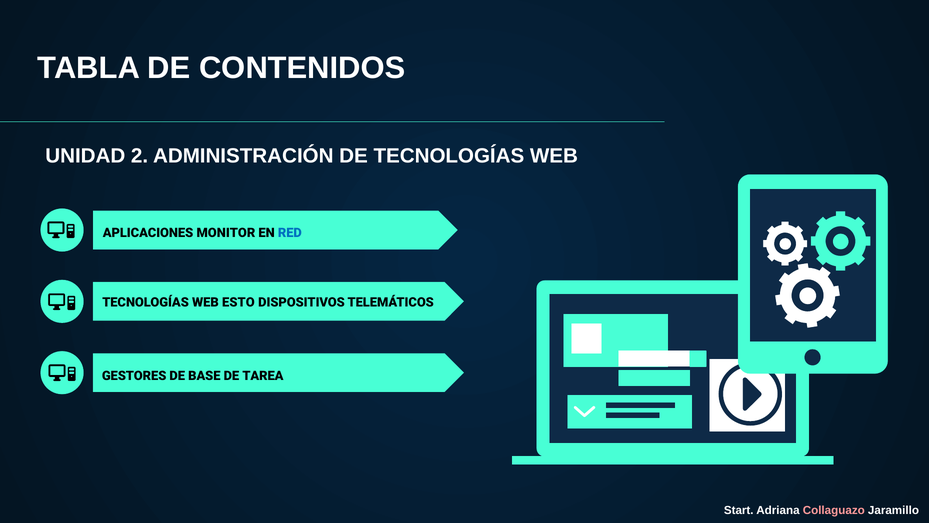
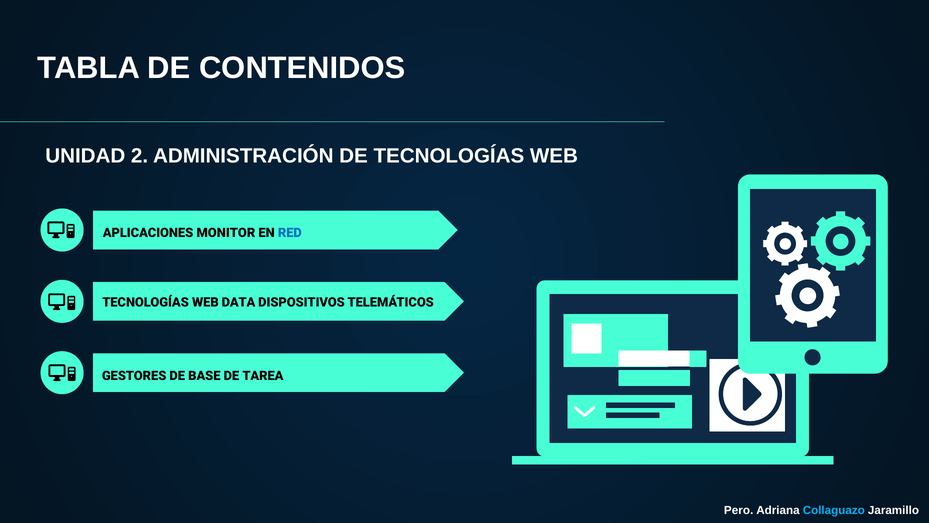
ESTO: ESTO -> DATA (239, 302)
Start: Start -> Pero (739, 510)
Collaguazo colour: pink -> light blue (834, 510)
